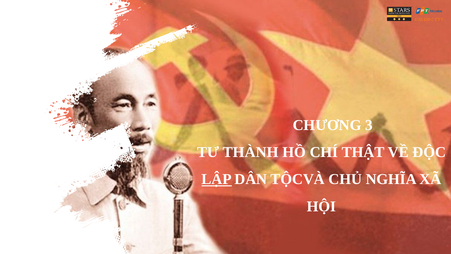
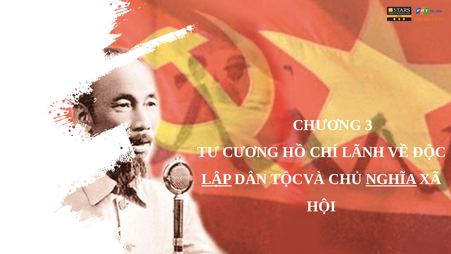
THÀNH: THÀNH -> CƯƠNG (251, 152)
THẬT: THẬT -> LÃNH (363, 152)
NGHĨA underline: none -> present (391, 179)
